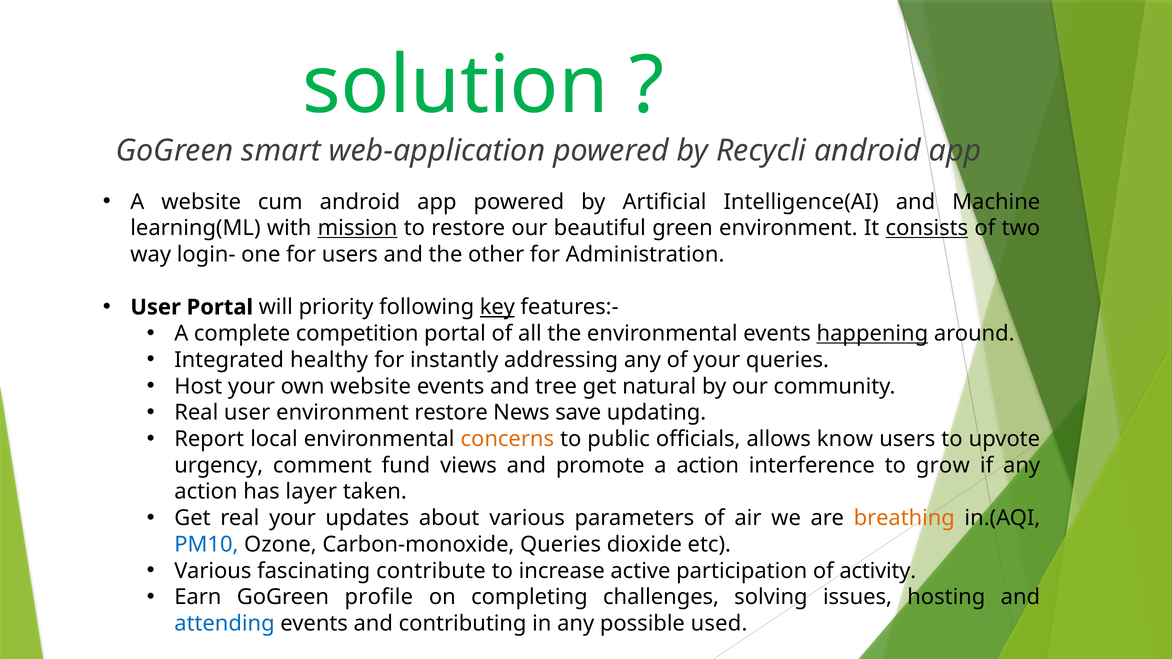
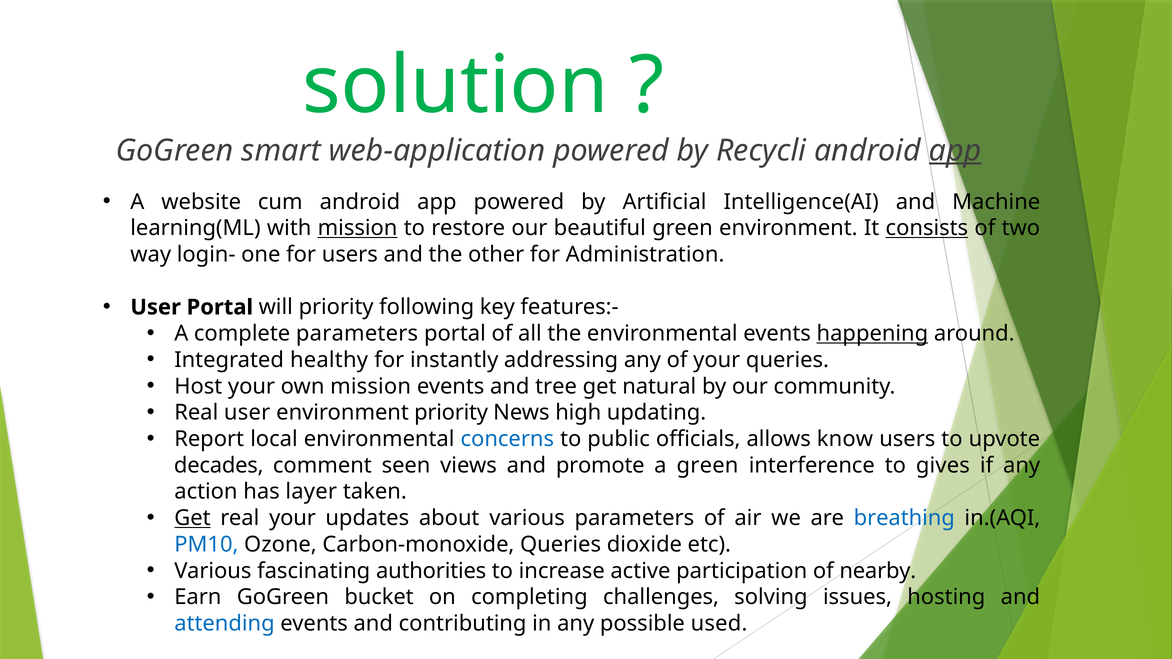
app underline: none -> present (955, 151)
key underline: present -> none (497, 307)
complete competition: competition -> parameters (357, 334)
own website: website -> mission (371, 386)
environment restore: restore -> priority (451, 413)
save: save -> high (578, 413)
concerns colour: orange -> blue (507, 439)
urgency: urgency -> decades (219, 466)
fund: fund -> seen (406, 466)
a action: action -> green (708, 466)
grow: grow -> gives (943, 466)
Get underline: none -> present (192, 518)
breathing colour: orange -> blue (904, 518)
contribute: contribute -> authorities (431, 571)
activity: activity -> nearby (878, 571)
profile: profile -> bucket (379, 597)
